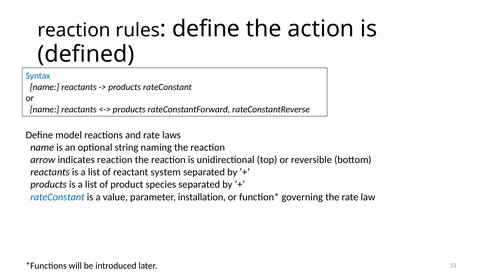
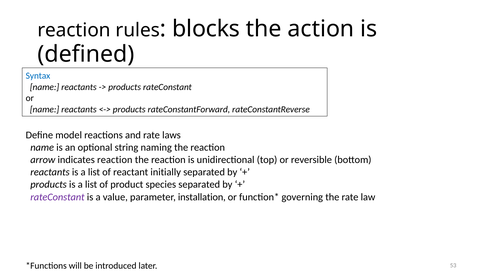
define: define -> blocks (206, 29)
system: system -> initially (166, 172)
rateConstant colour: blue -> purple (57, 197)
